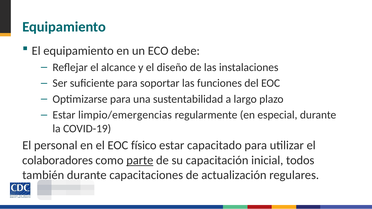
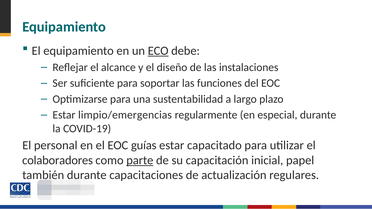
ECO underline: none -> present (158, 51)
físico: físico -> guías (144, 146)
todos: todos -> papel (300, 160)
